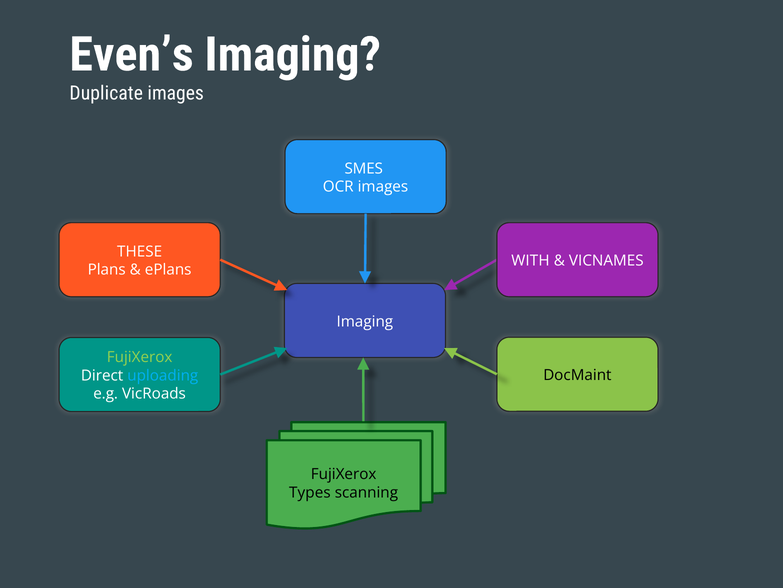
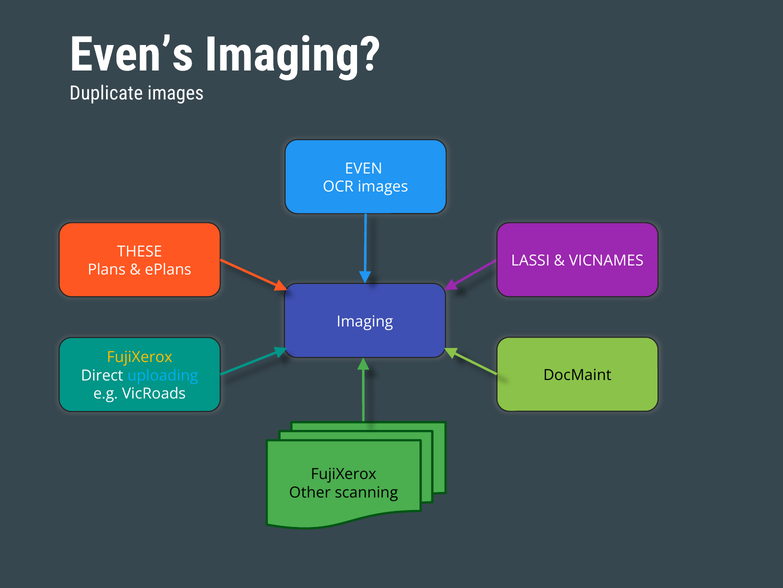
SMES: SMES -> EVEN (364, 168)
WITH: WITH -> LASSI (530, 260)
FujiXerox colour: light green -> yellow (140, 357)
Types: Types -> Other (310, 492)
